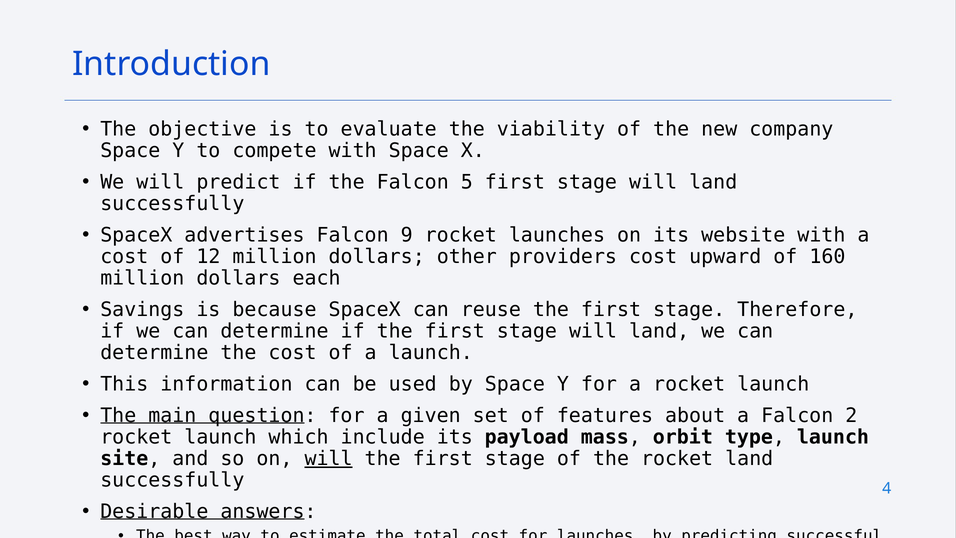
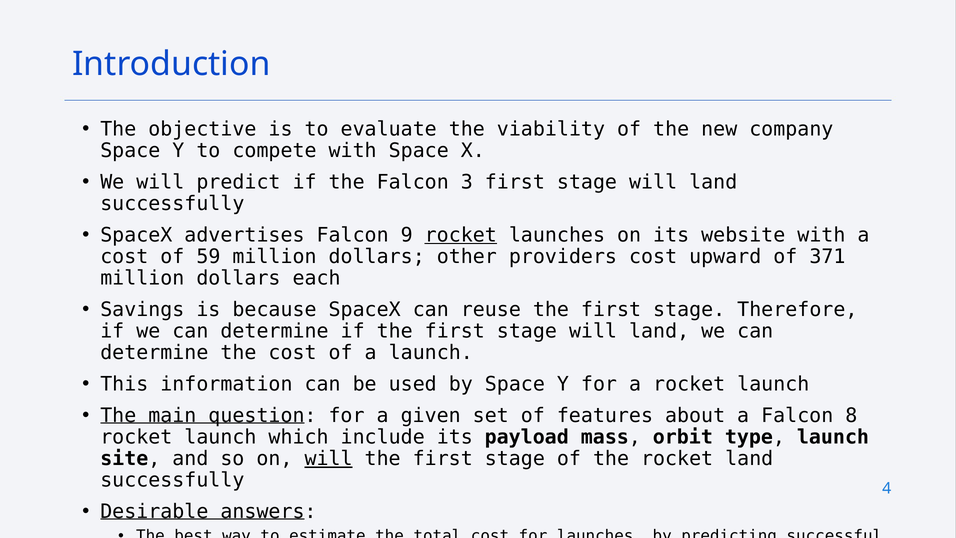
5: 5 -> 3 (467, 182)
rocket underline: none -> present (461, 235)
12: 12 -> 59 (208, 256)
160: 160 -> 371 (827, 256)
2: 2 -> 8 (851, 415)
